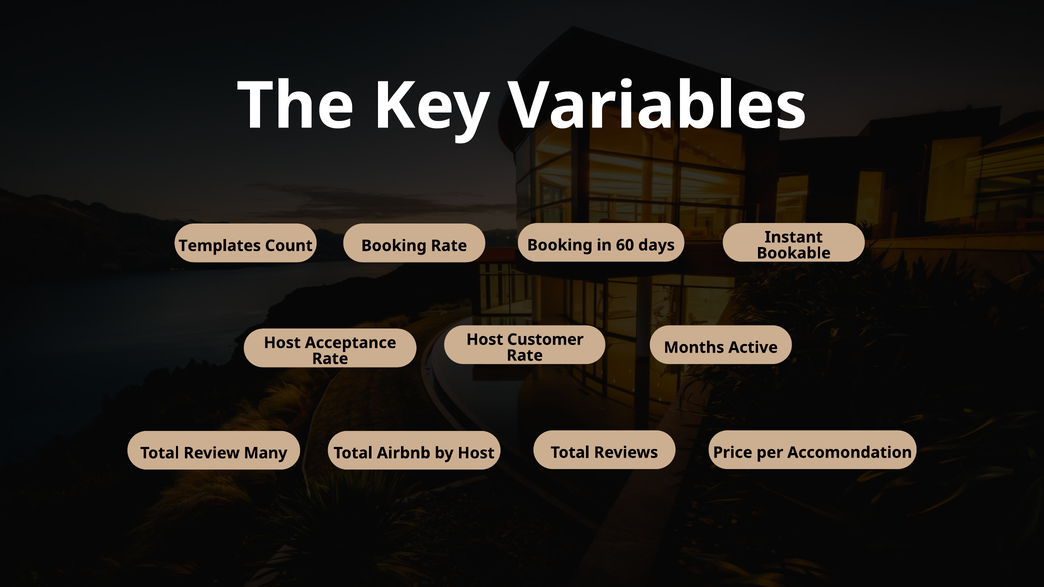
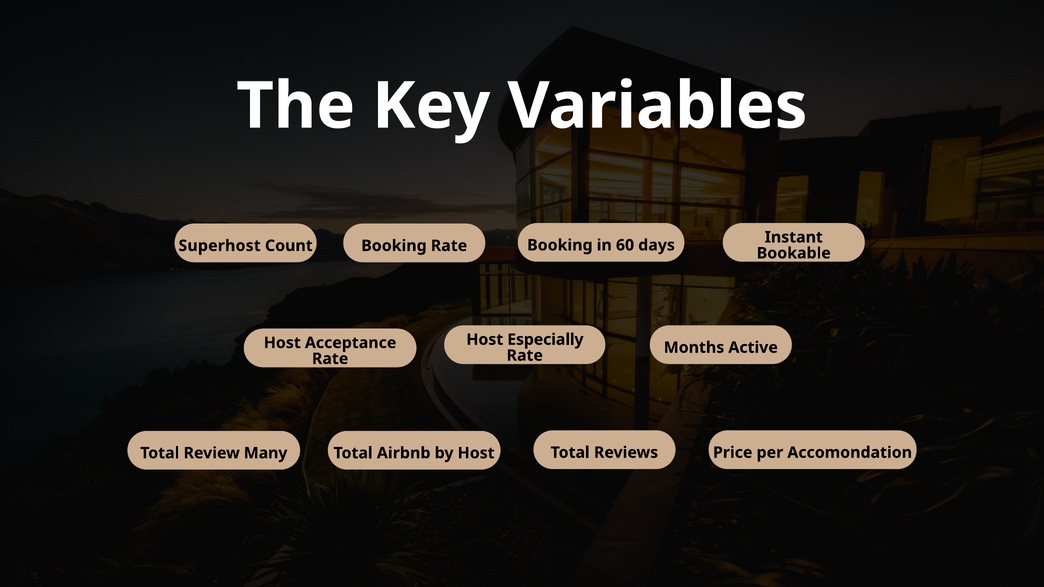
Templates: Templates -> Superhost (220, 246)
Customer: Customer -> Especially (545, 340)
